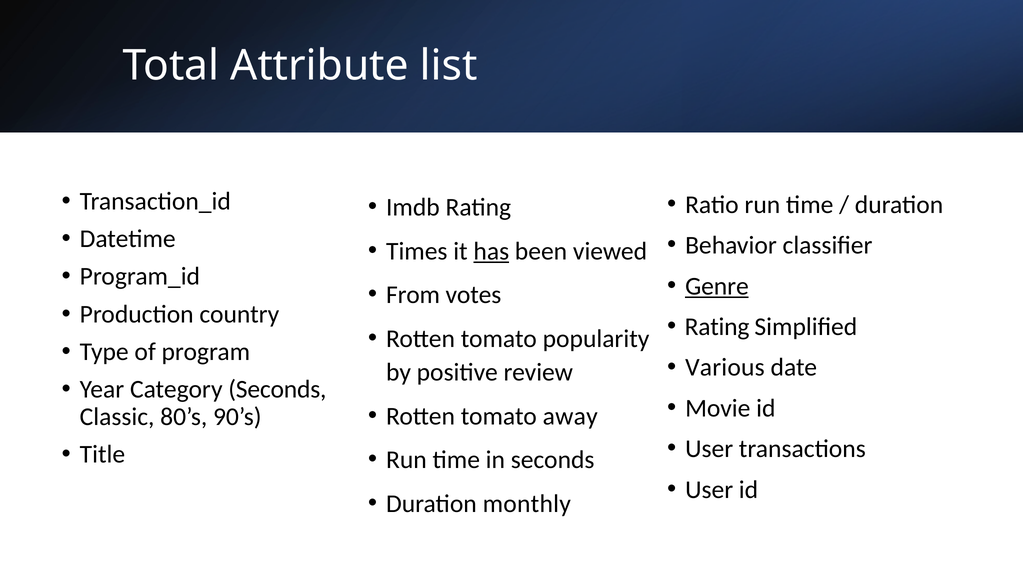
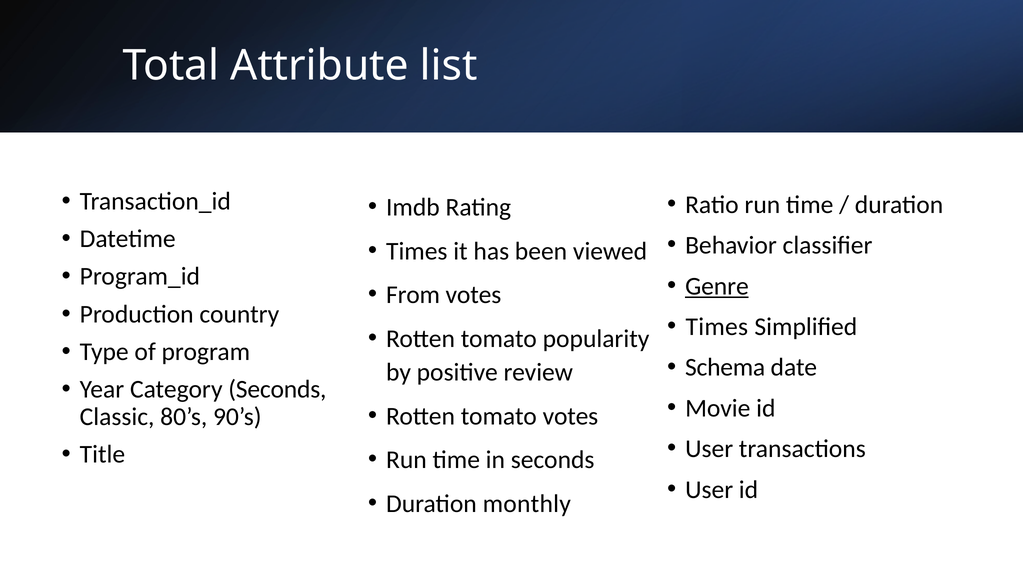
has underline: present -> none (491, 251)
Rating: Rating -> Times (717, 327)
Various: Various -> Schema (725, 368)
tomato away: away -> votes (570, 416)
